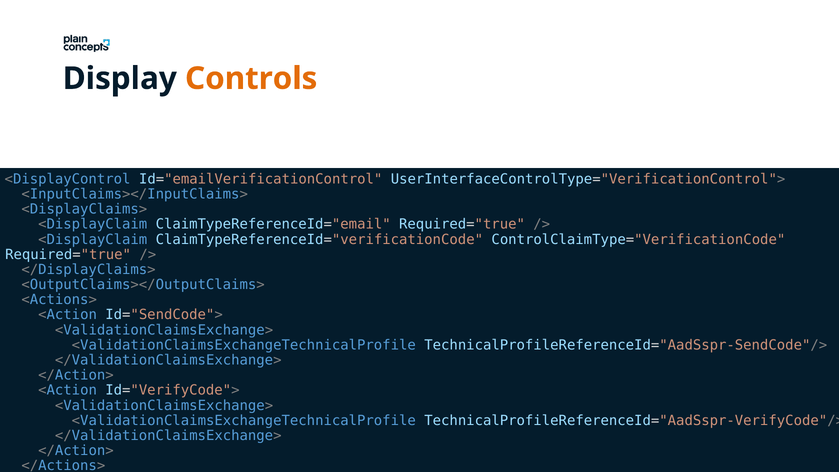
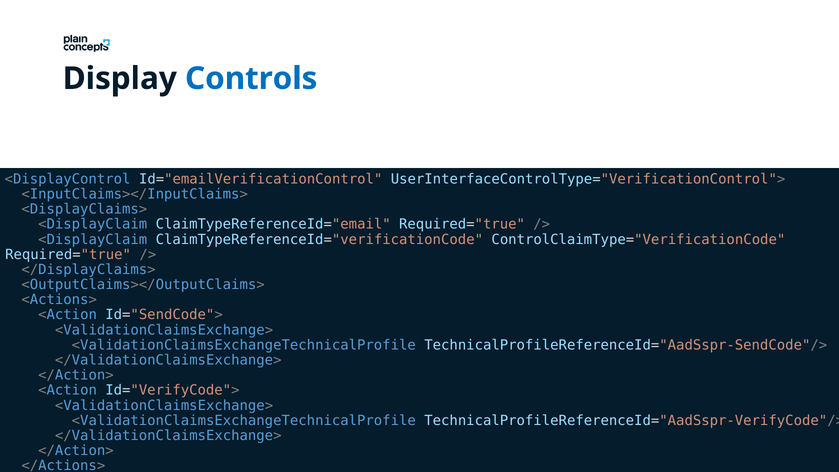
Controls colour: orange -> blue (251, 79)
